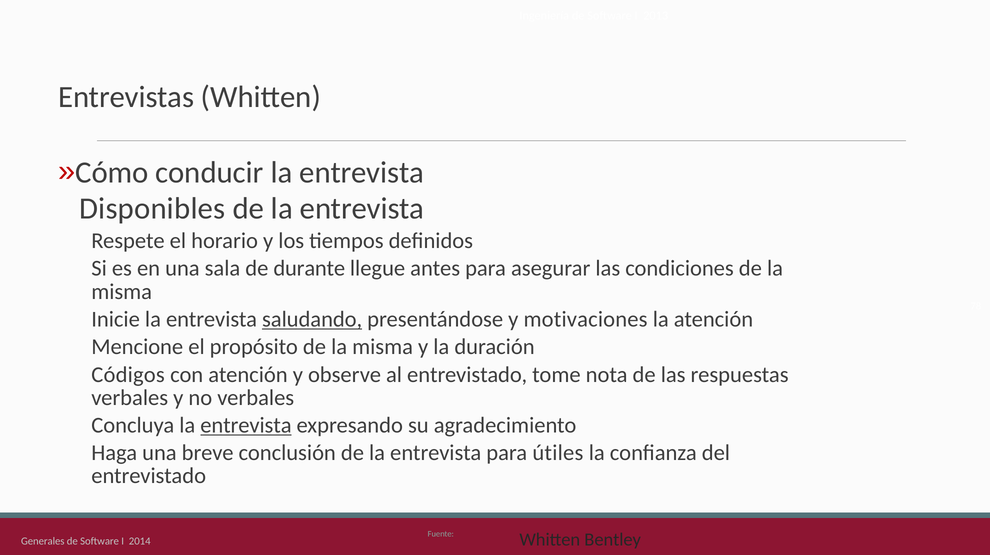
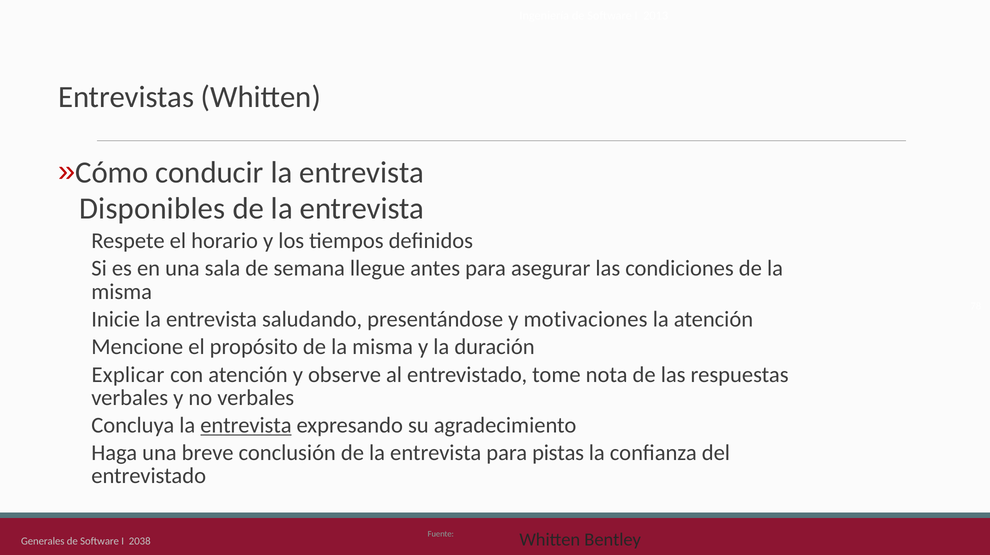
durante: durante -> semana (309, 268)
saludando underline: present -> none (312, 319)
Códigos: Códigos -> Explicar (128, 374)
útiles: útiles -> pistas (558, 453)
2014: 2014 -> 2038 (140, 541)
